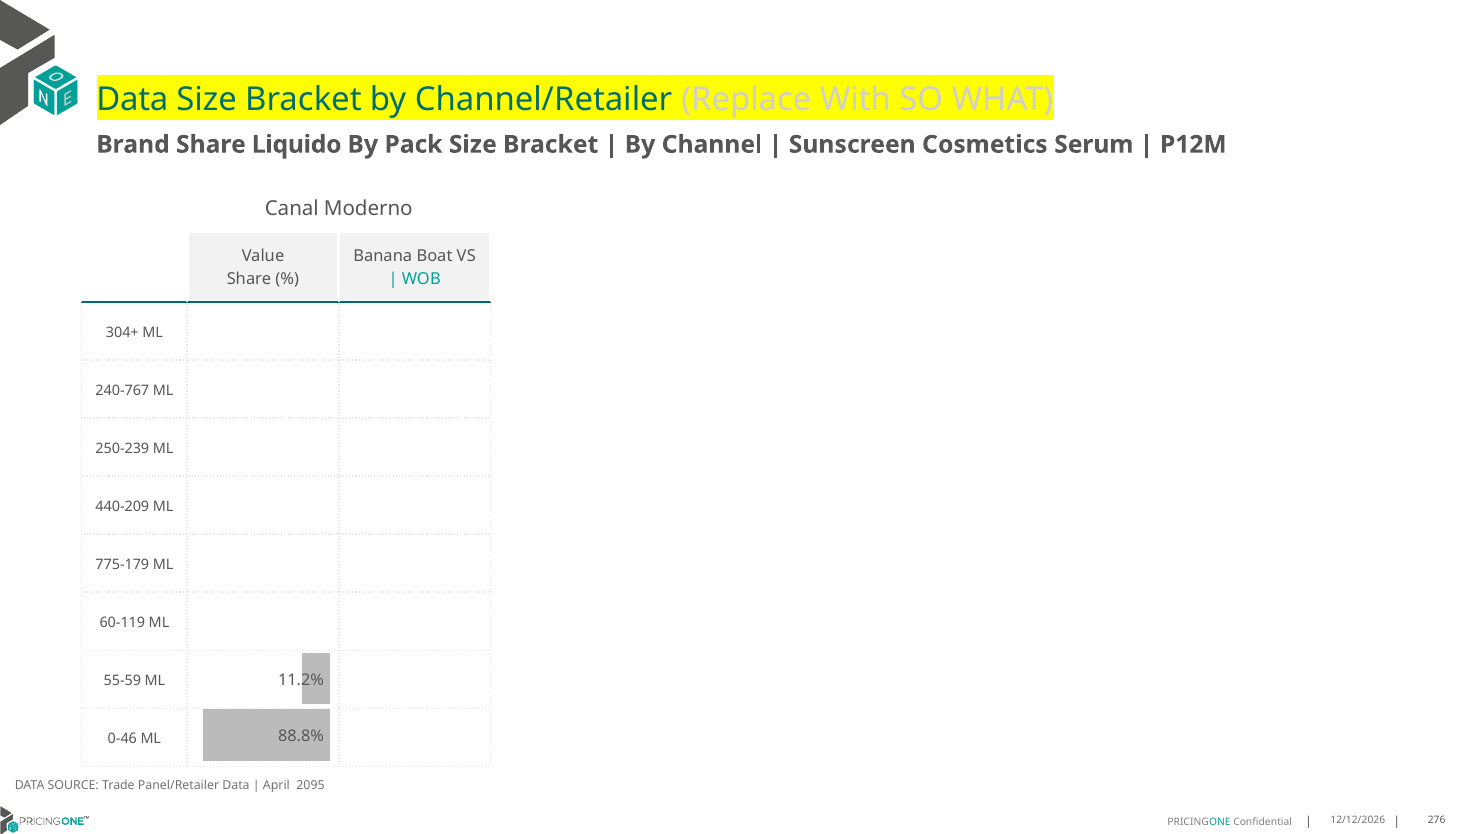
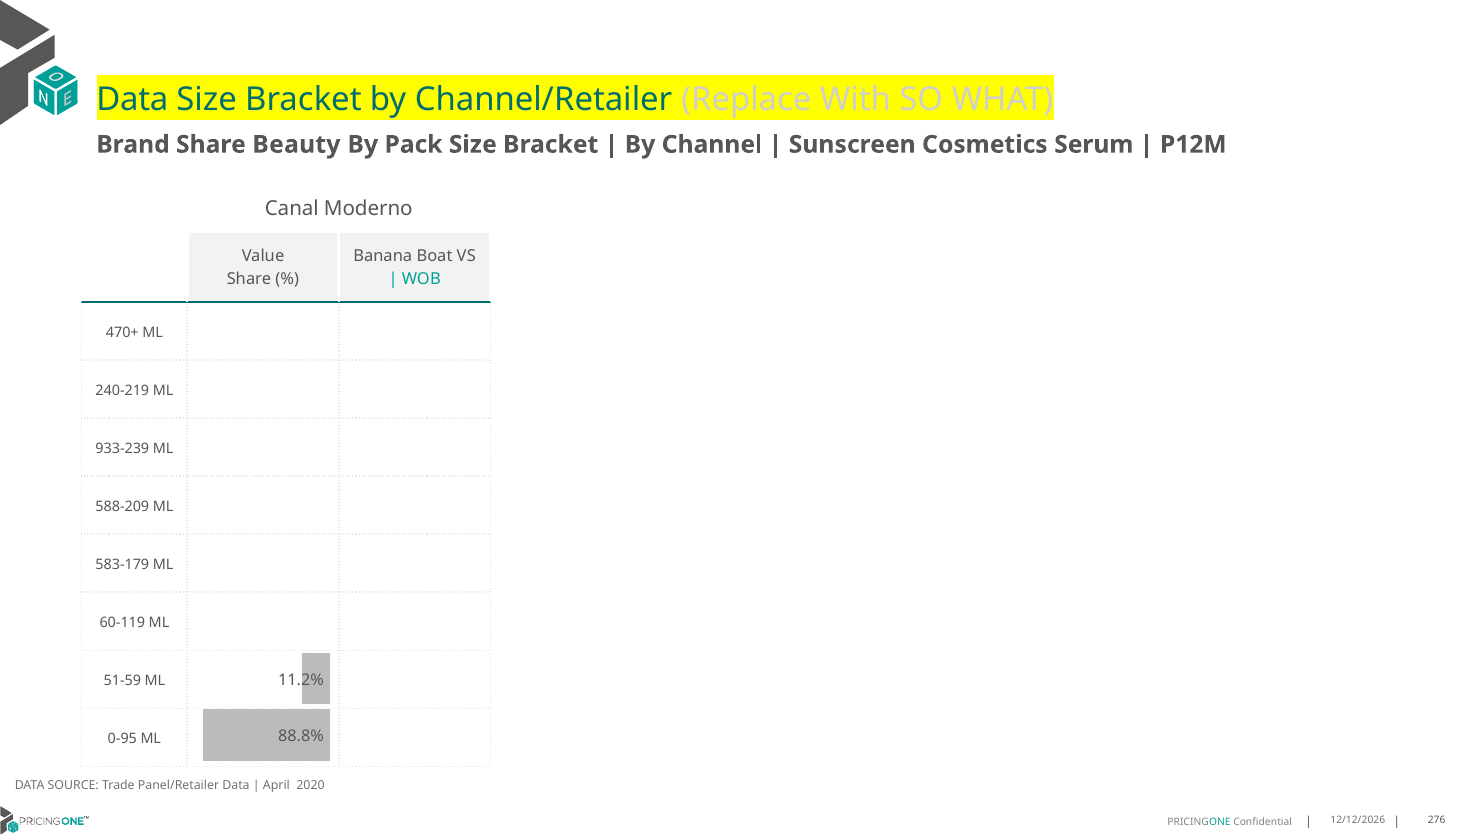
Liquido: Liquido -> Beauty (296, 144)
304+: 304+ -> 470+ (122, 332)
240-767: 240-767 -> 240-219 (122, 390)
250-239: 250-239 -> 933-239 (122, 448)
440-209: 440-209 -> 588-209 (122, 506)
775-179: 775-179 -> 583-179 (122, 564)
55-59: 55-59 -> 51-59 (122, 681)
0-46: 0-46 -> 0-95 (122, 739)
2095: 2095 -> 2020 (311, 785)
